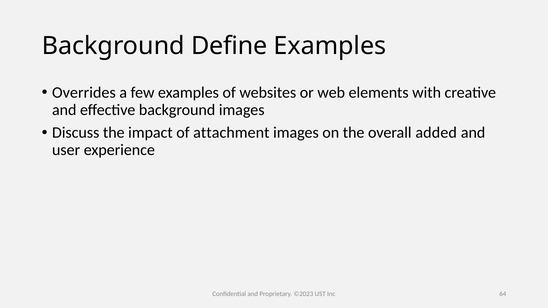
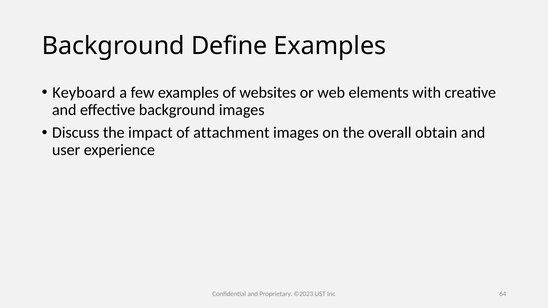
Overrides: Overrides -> Keyboard (84, 93)
added: added -> obtain (436, 133)
